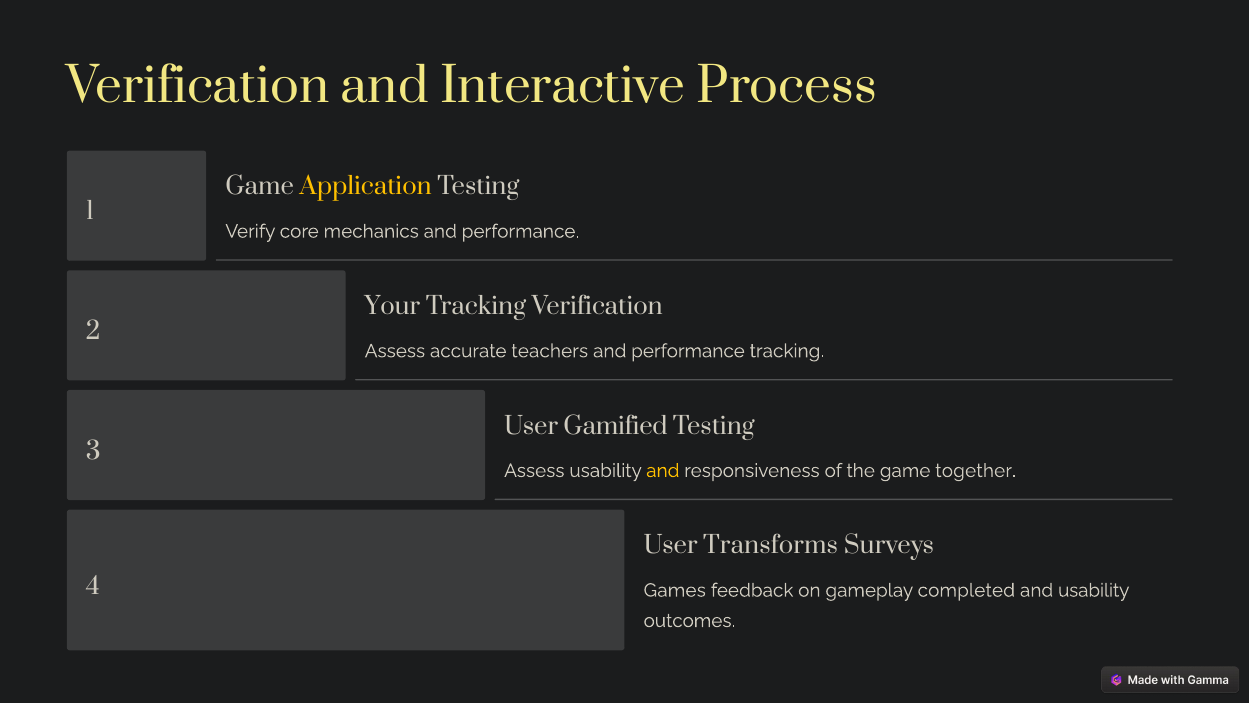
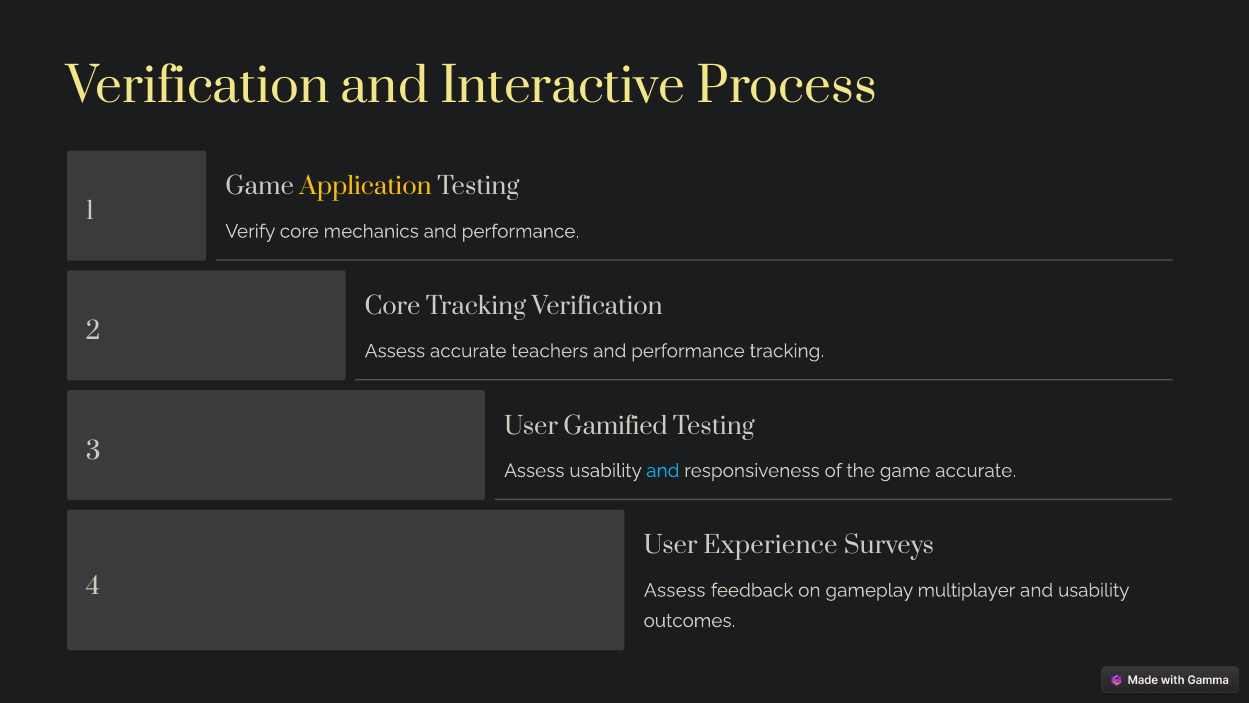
Your: Your -> Core (393, 306)
and colour: yellow -> light blue (663, 470)
game together: together -> accurate (976, 470)
Transforms: Transforms -> Experience (771, 546)
Games: Games -> Assess (675, 590)
completed: completed -> multiplayer (966, 590)
